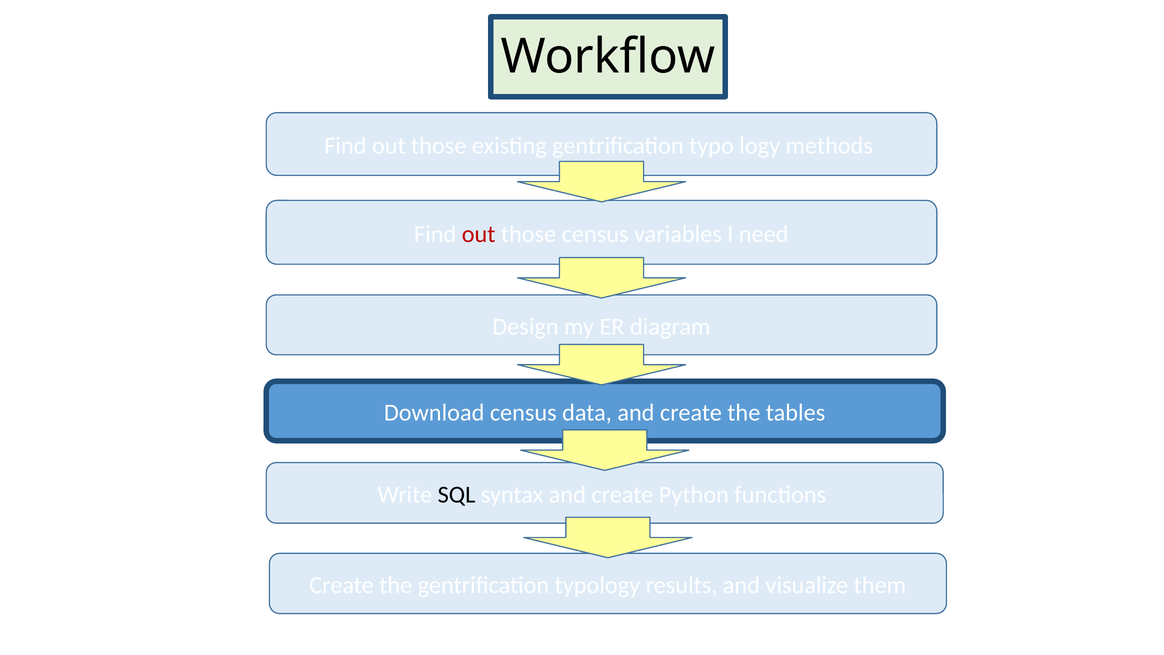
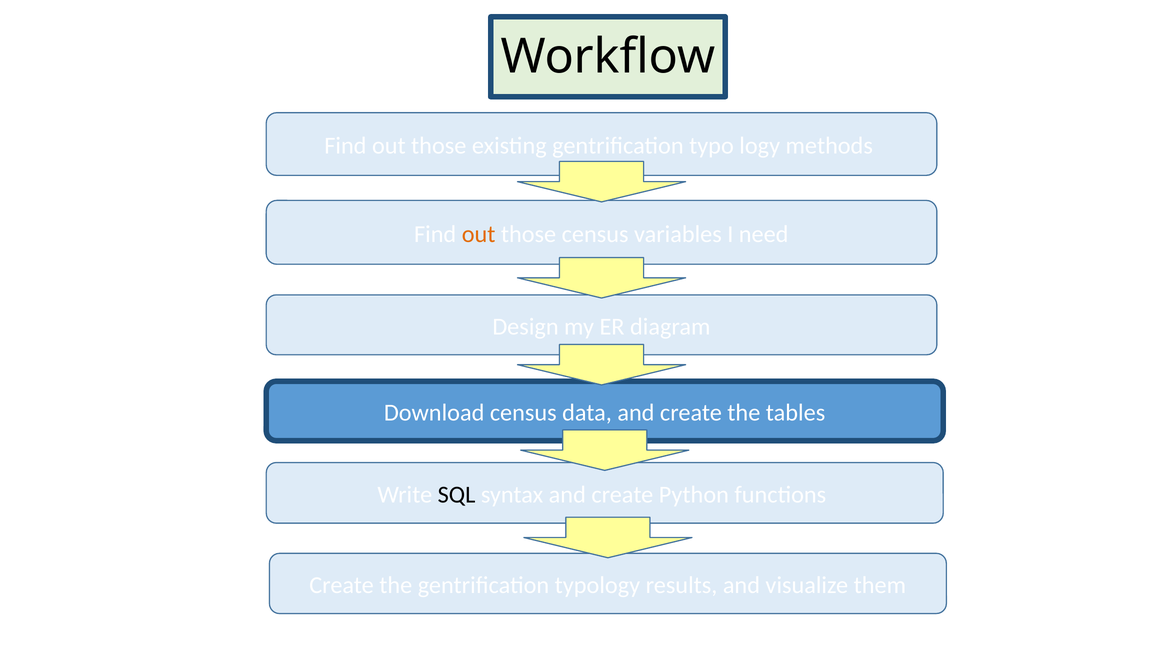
out colour: red -> orange (479, 234)
